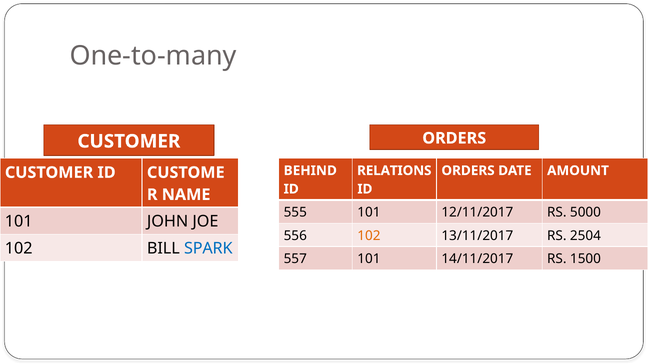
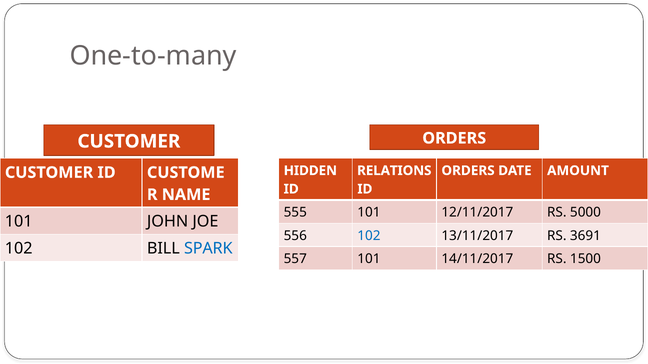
BEHIND: BEHIND -> HIDDEN (310, 171)
102 colour: orange -> blue (369, 236)
2504: 2504 -> 3691 (585, 236)
